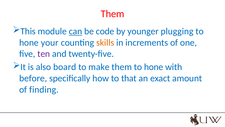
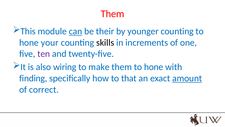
code: code -> their (105, 31)
younger plugging: plugging -> counting (177, 31)
skills colour: orange -> black (105, 42)
board: board -> wiring (65, 67)
before: before -> finding (33, 78)
amount underline: none -> present (187, 78)
finding: finding -> correct (44, 89)
